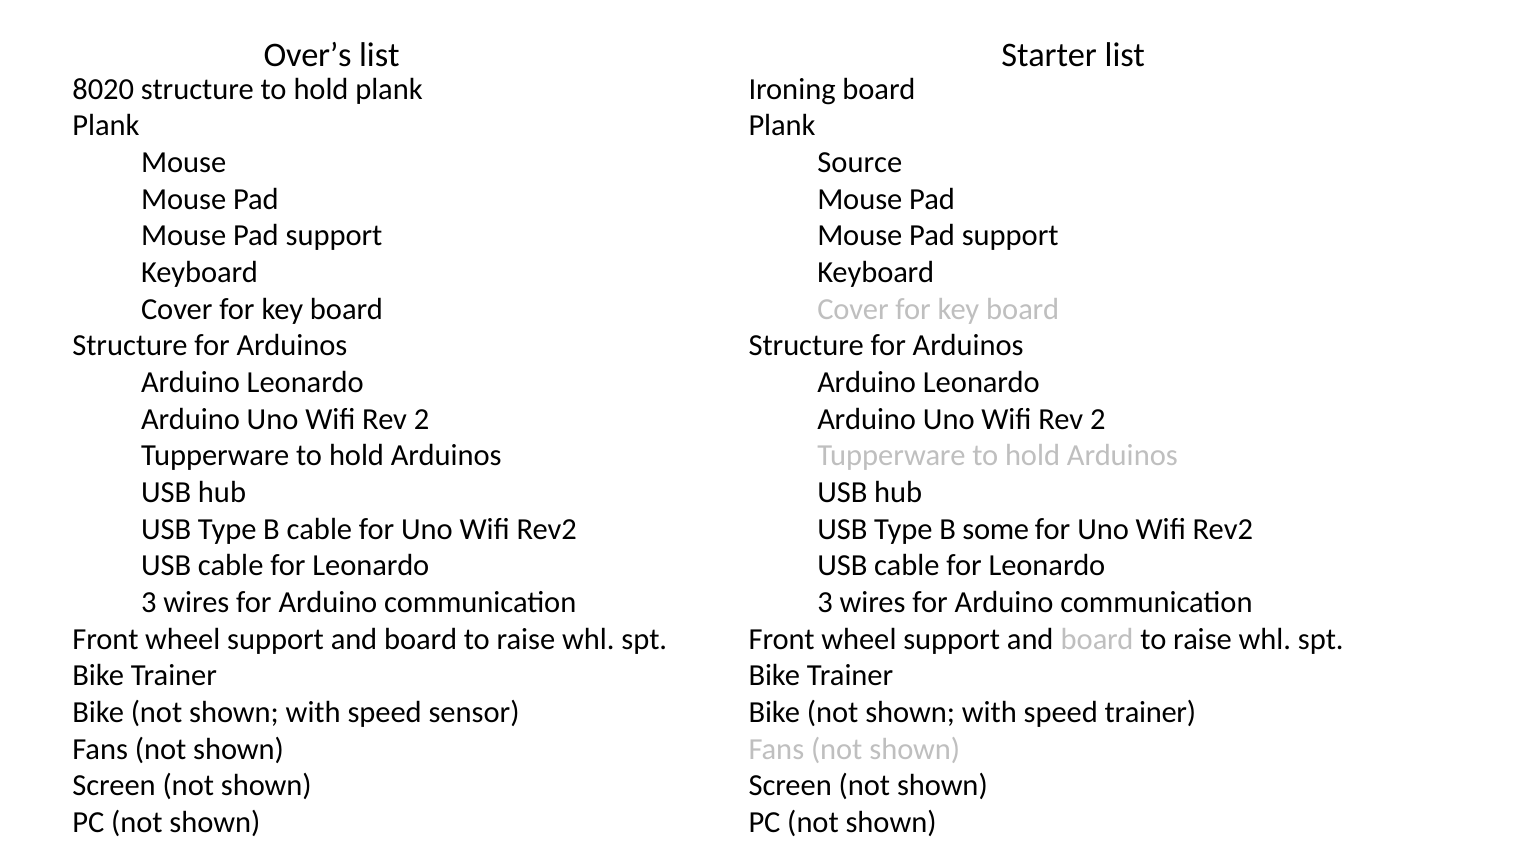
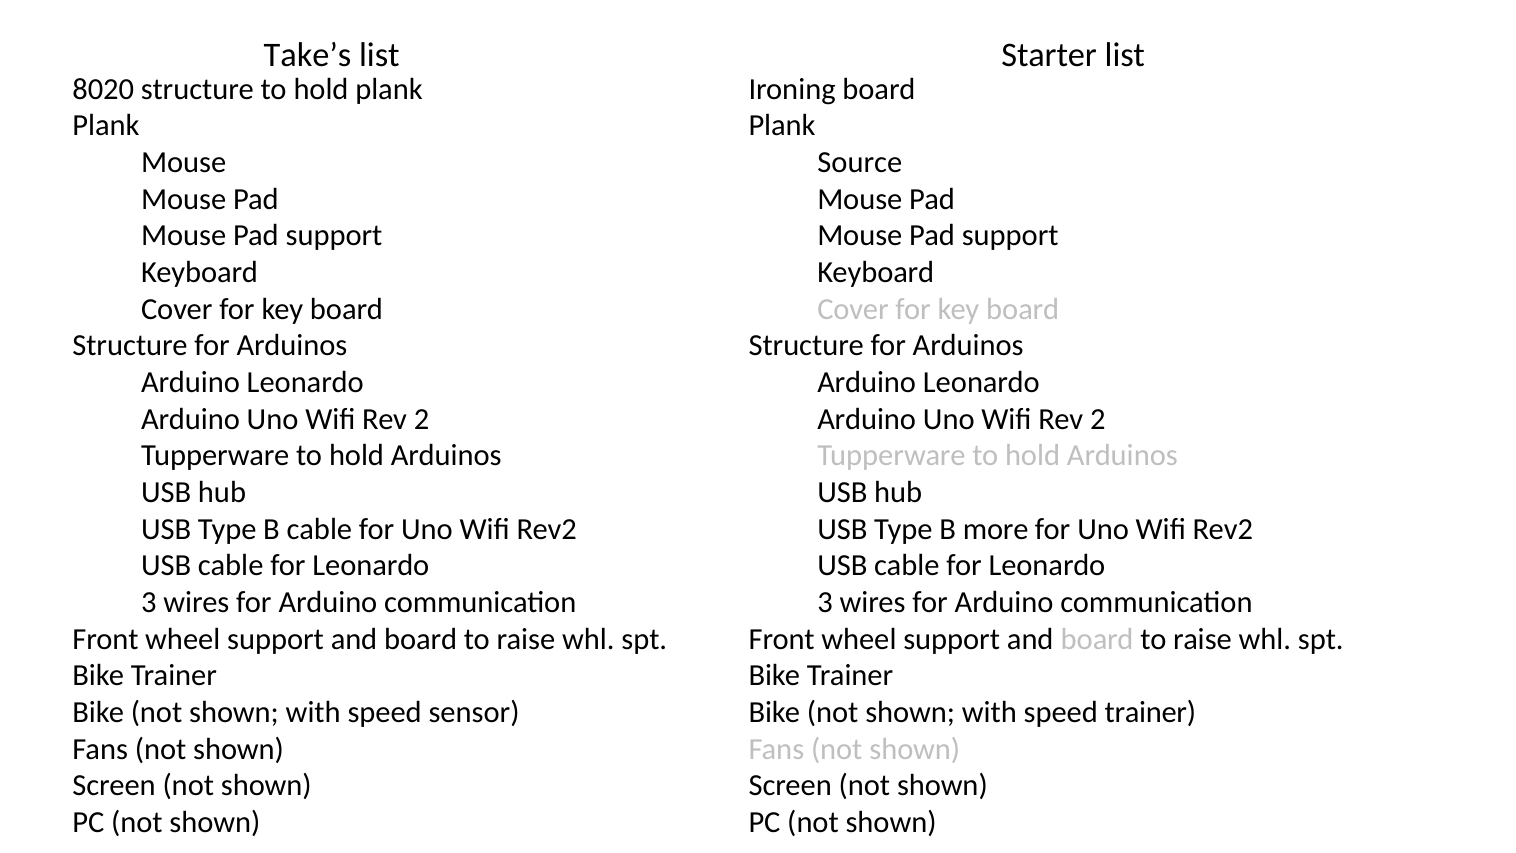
Over’s: Over’s -> Take’s (308, 55)
some: some -> more (996, 529)
